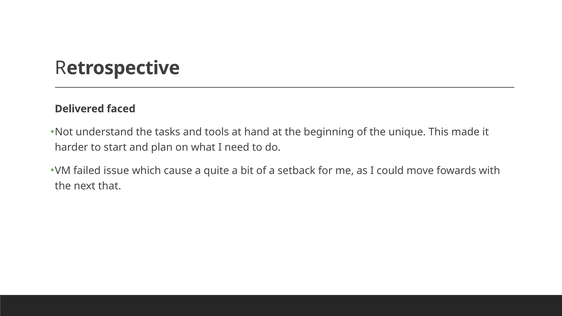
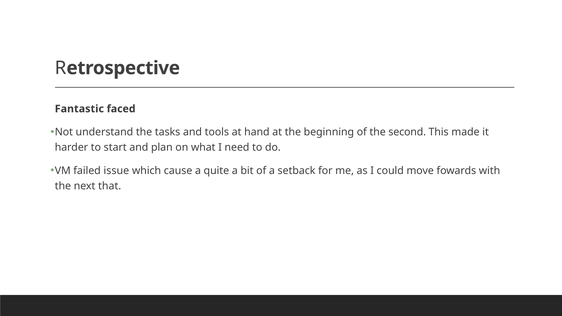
Delivered: Delivered -> Fantastic (79, 109)
unique: unique -> second (407, 132)
